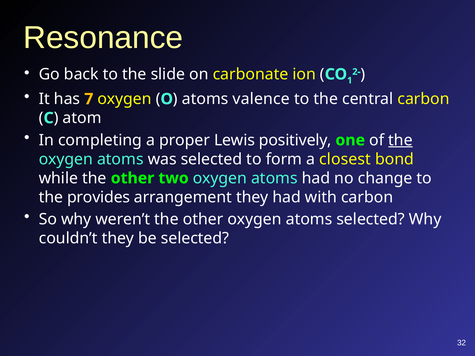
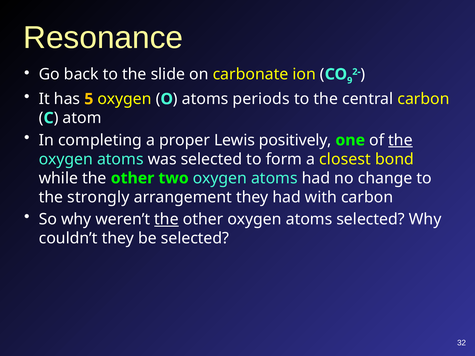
1: 1 -> 9 (350, 80)
7: 7 -> 5 (89, 99)
valence: valence -> periods (261, 99)
provides: provides -> strongly (98, 197)
the underline: none -> present (166, 219)
